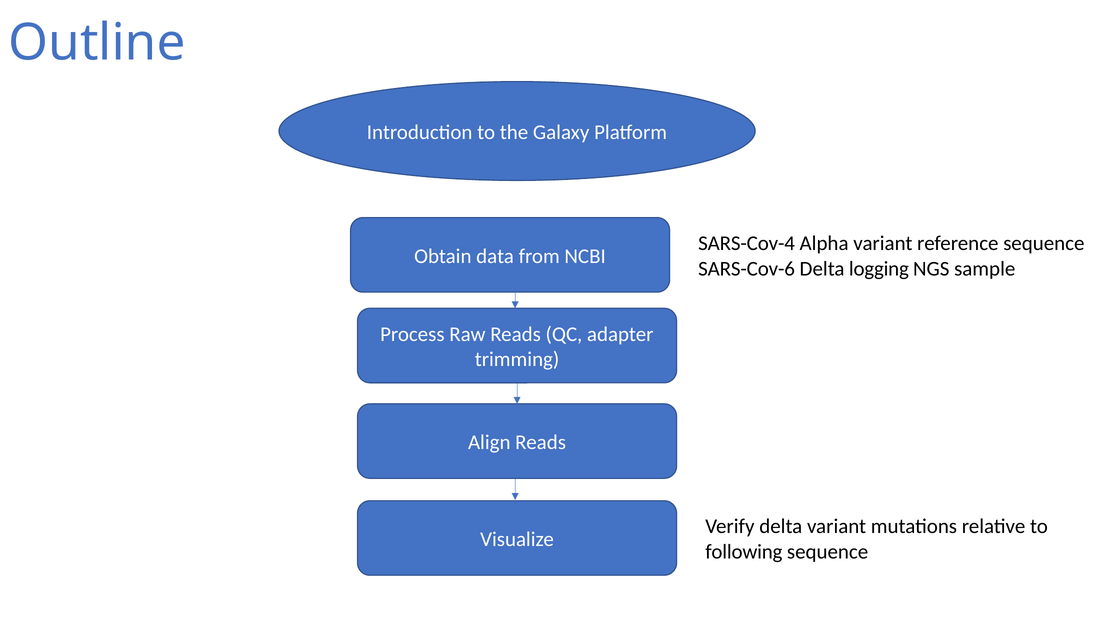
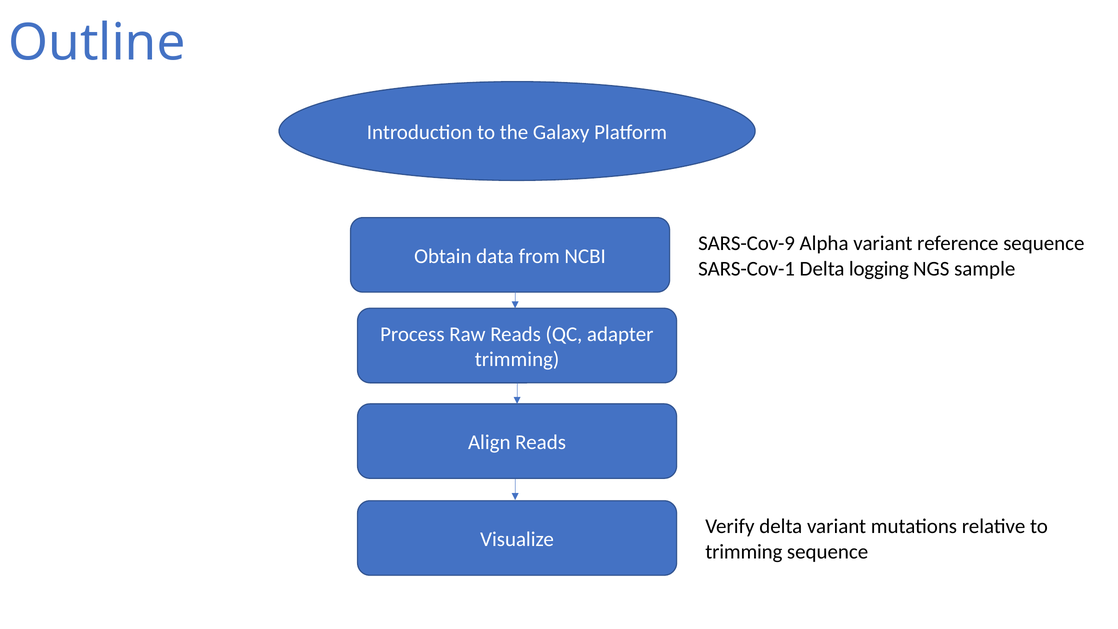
SARS-Cov-4: SARS-Cov-4 -> SARS-Cov-9 (747, 243)
SARS-Cov-6: SARS-Cov-6 -> SARS-Cov-1 (747, 269)
following: following -> trimming (744, 552)
